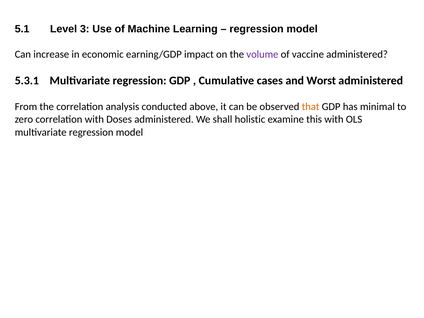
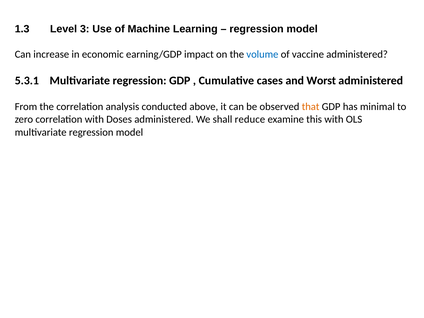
5.1: 5.1 -> 1.3 (22, 29)
volume colour: purple -> blue (262, 54)
holistic: holistic -> reduce (250, 119)
